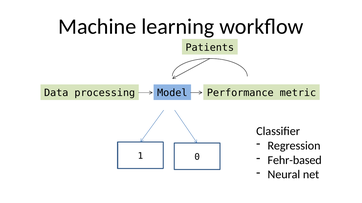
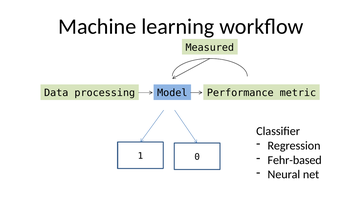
Patients: Patients -> Measured (210, 48)
